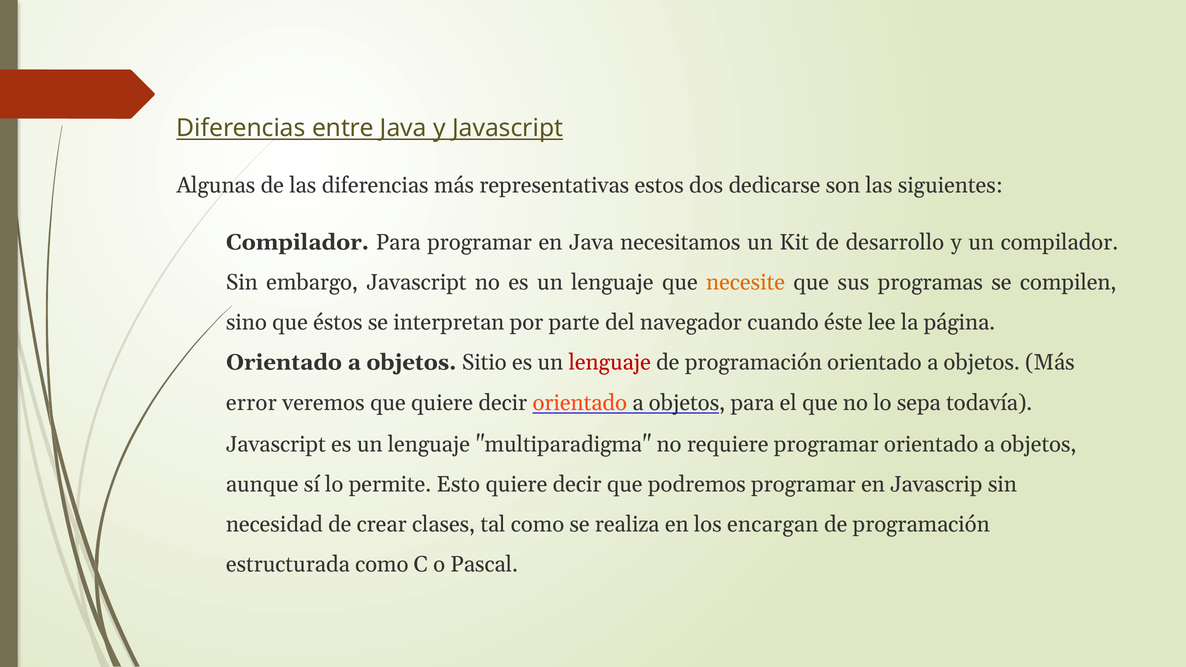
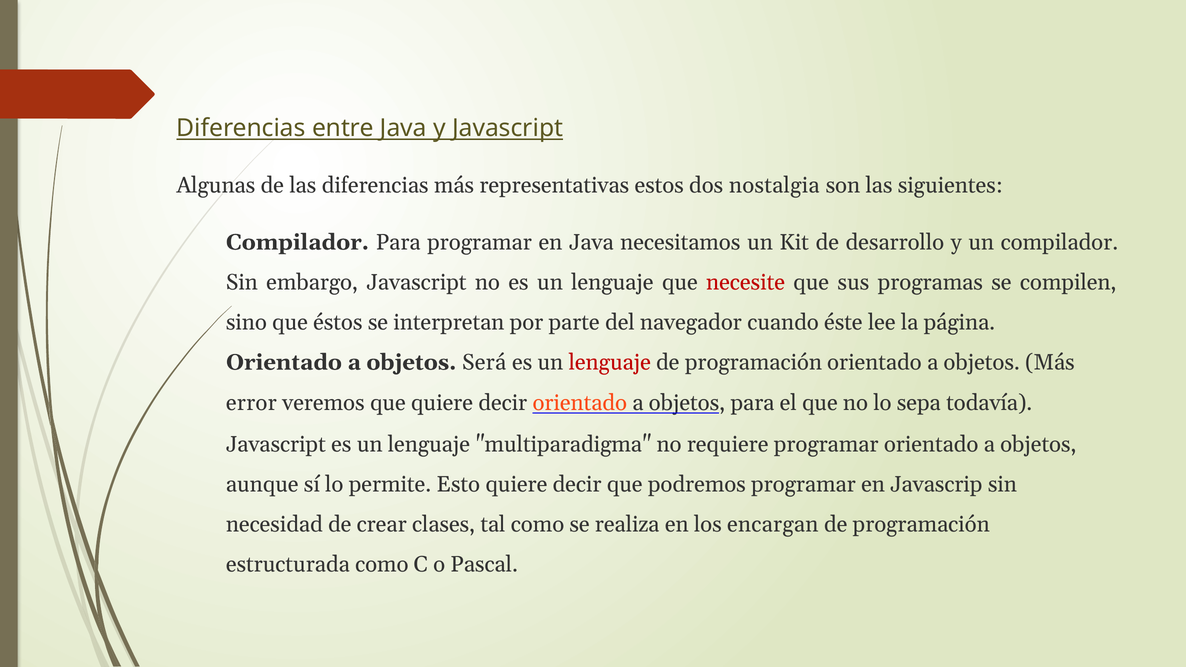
dedicarse: dedicarse -> nostalgia (774, 186)
necesite colour: orange -> red (746, 282)
Sitio: Sitio -> Será (484, 362)
